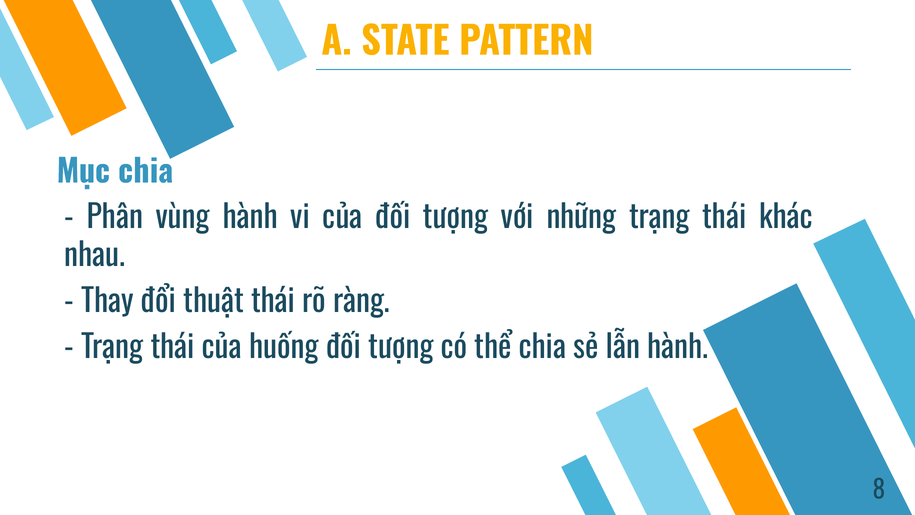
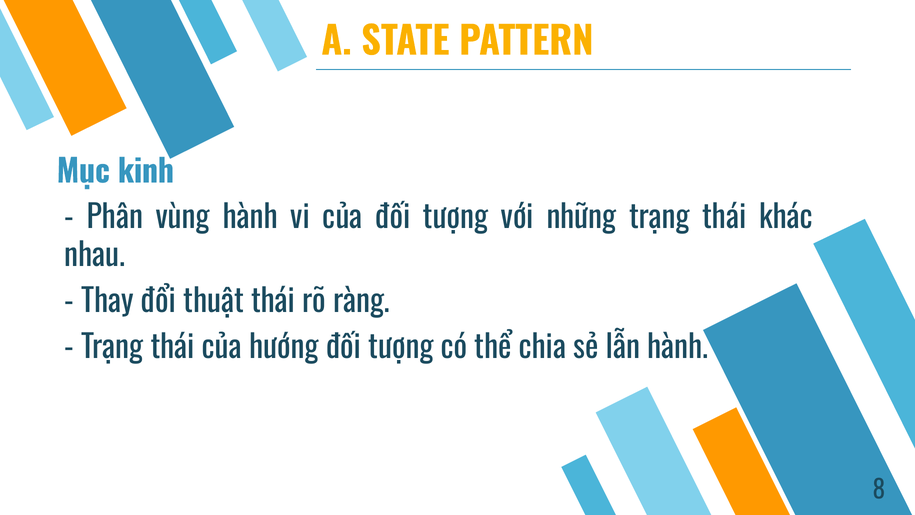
Mục chia: chia -> kinh (146, 172)
huống: huống -> hướng (284, 347)
